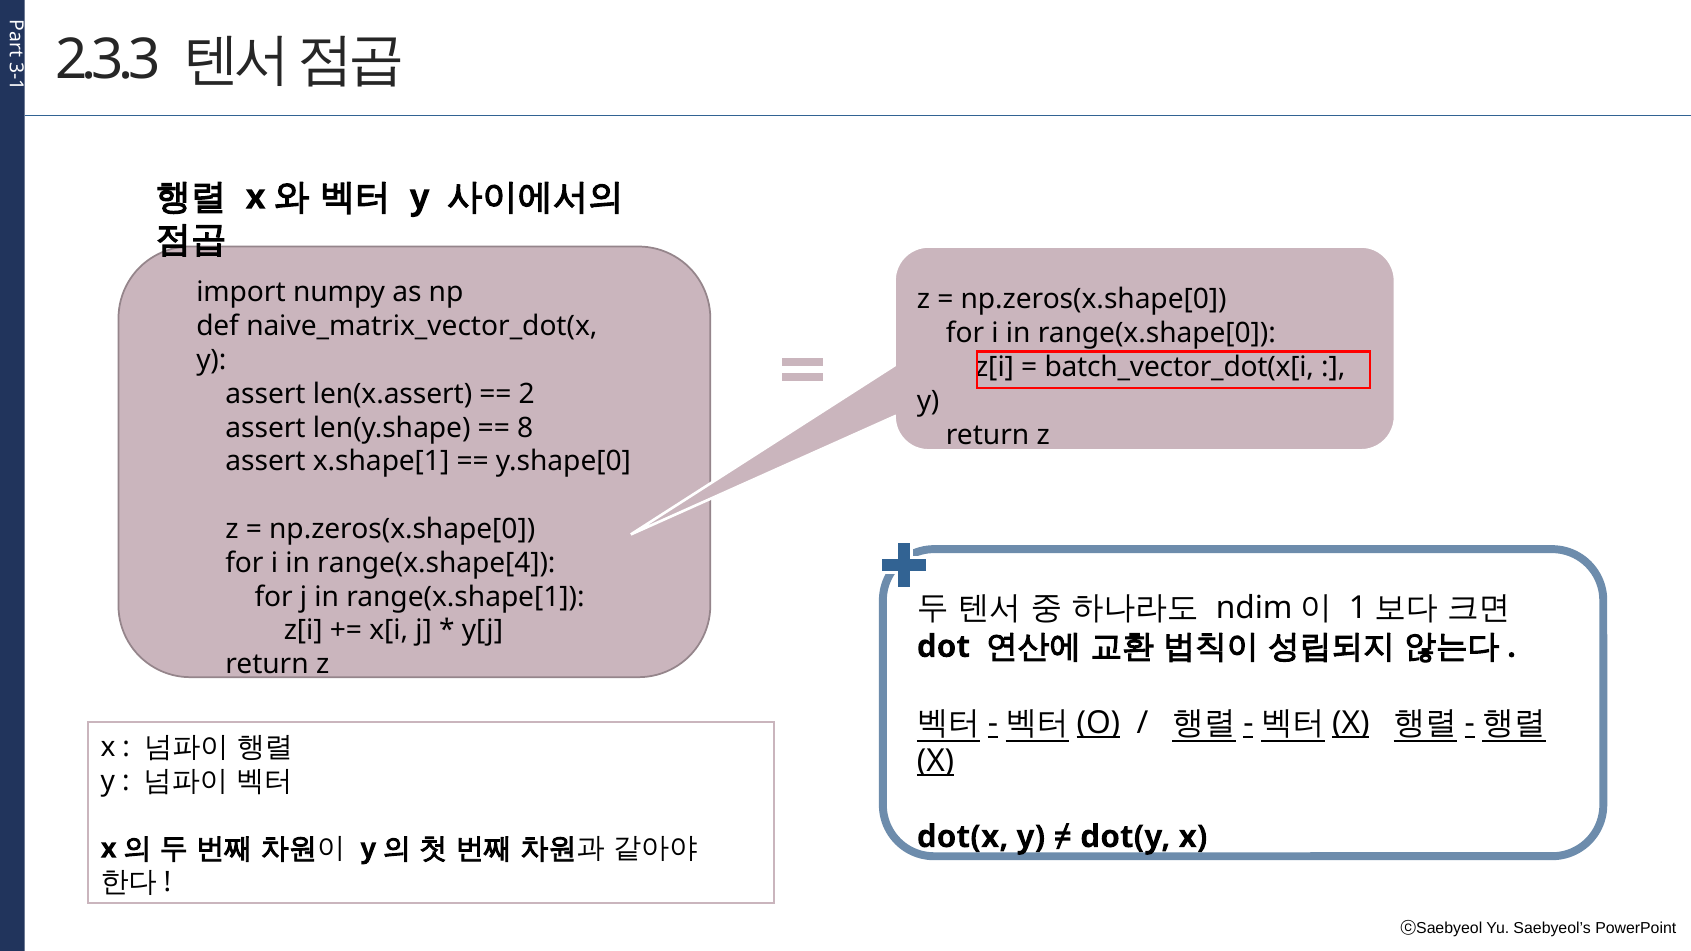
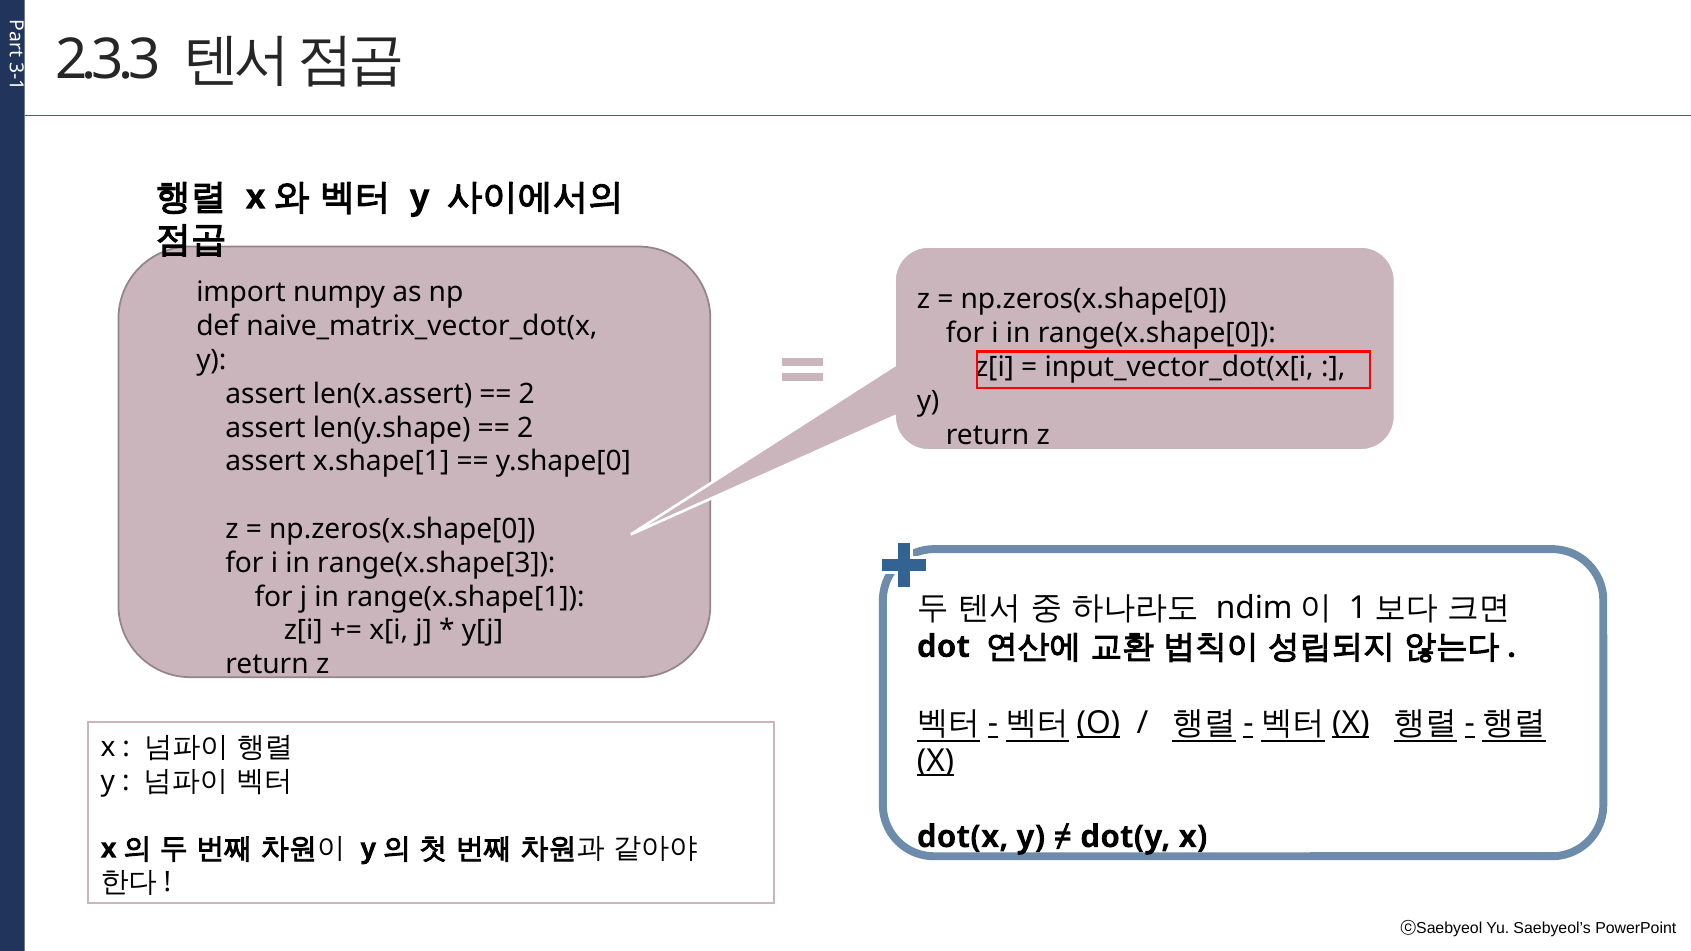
batch_vector_dot(x[i: batch_vector_dot(x[i -> input_vector_dot(x[i (1179, 367)
8: 8 -> 2 (525, 428)
range(x.shape[4: range(x.shape[4 -> range(x.shape[3 (436, 563)
